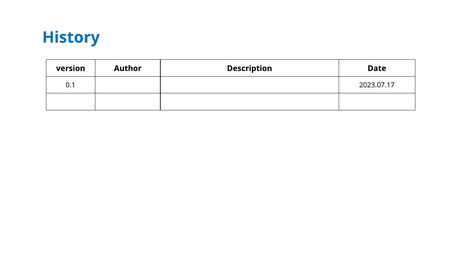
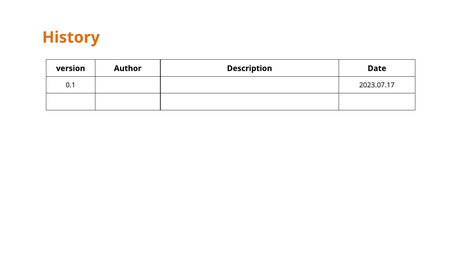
History colour: blue -> orange (71, 37)
